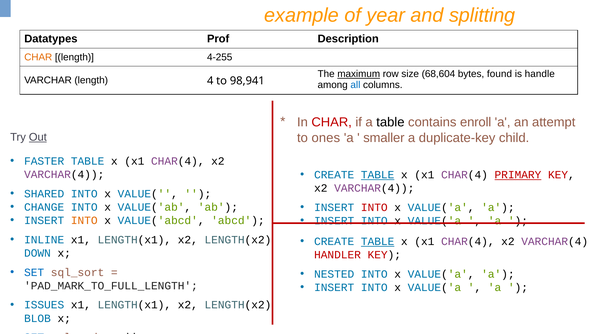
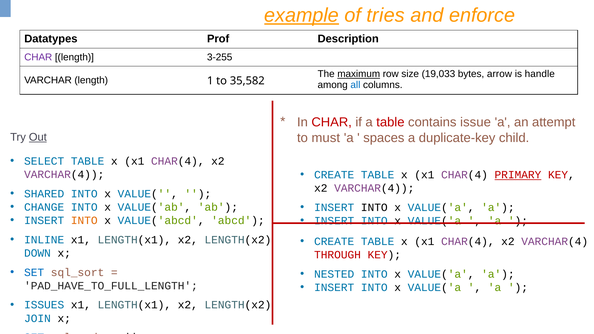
example underline: none -> present (302, 15)
year: year -> tries (386, 15)
splitting: splitting -> enforce (482, 15)
CHAR colour: orange -> purple (38, 57)
4-255: 4-255 -> 3-255 (220, 57)
68,604: 68,604 -> 19,033 (438, 74)
found: found -> arrow (499, 74)
4: 4 -> 1 (210, 81)
98,941: 98,941 -> 35,582 (247, 81)
table colour: black -> red (390, 122)
enroll: enroll -> issue (476, 122)
ones: ones -> must (326, 138)
smaller: smaller -> spaces (384, 138)
FASTER: FASTER -> SELECT (44, 161)
TABLE underline: present -> none (378, 175)
INTO colour: red -> black (374, 207)
TABLE underline: present -> none (378, 241)
HANDLER: HANDLER -> THROUGH (338, 255)
PAD_MARK_TO_FULL_LENGTH: PAD_MARK_TO_FULL_LENGTH -> PAD_HAVE_TO_FULL_LENGTH (111, 286)
BLOB: BLOB -> JOIN (37, 318)
